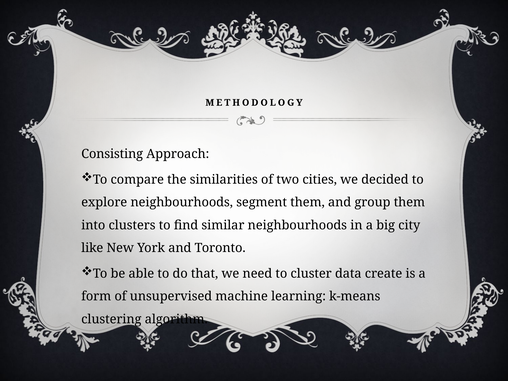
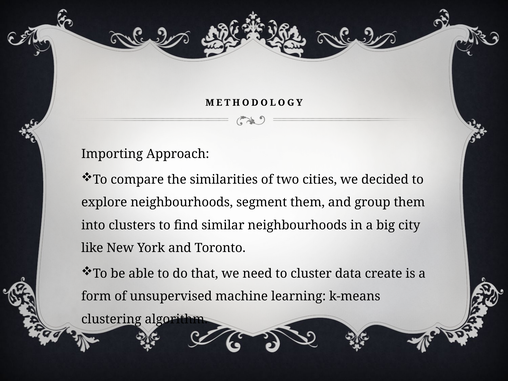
Consisting: Consisting -> Importing (112, 154)
